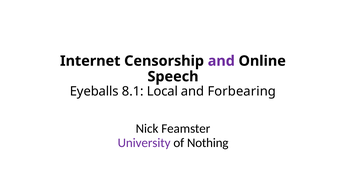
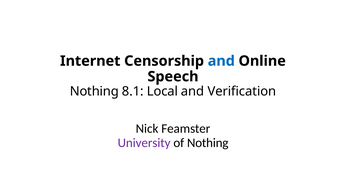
and colour: purple -> blue (221, 61)
Eyeballs: Eyeballs -> Nothing (94, 91)
Forbearing: Forbearing -> Verification (242, 91)
